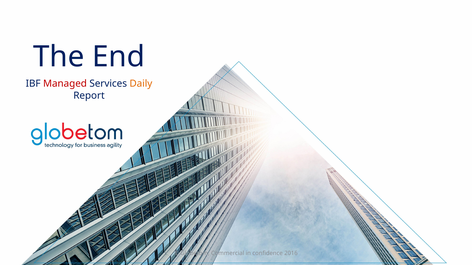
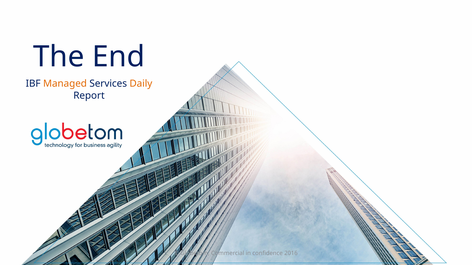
Managed colour: red -> orange (65, 84)
